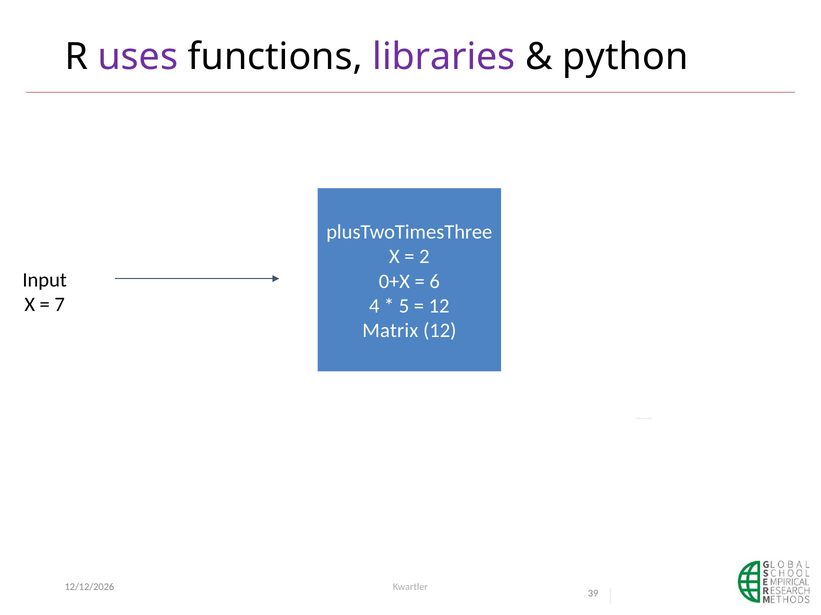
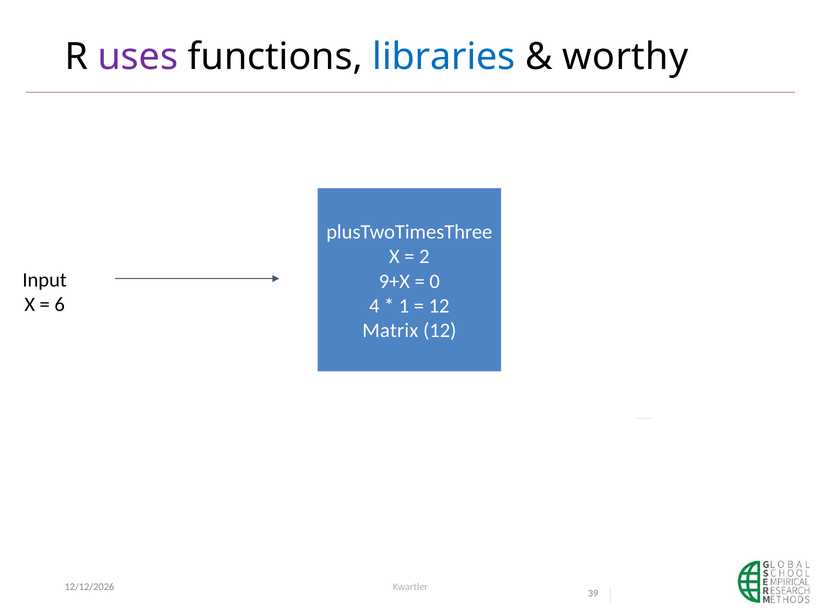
libraries colour: purple -> blue (444, 57)
python: python -> worthy (625, 57)
0+X: 0+X -> 9+X (394, 282)
6: 6 -> 0 (435, 282)
7: 7 -> 6 (60, 305)
5: 5 -> 1 (404, 306)
